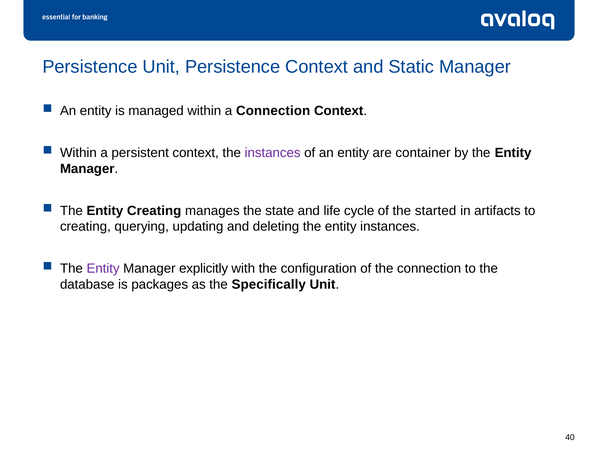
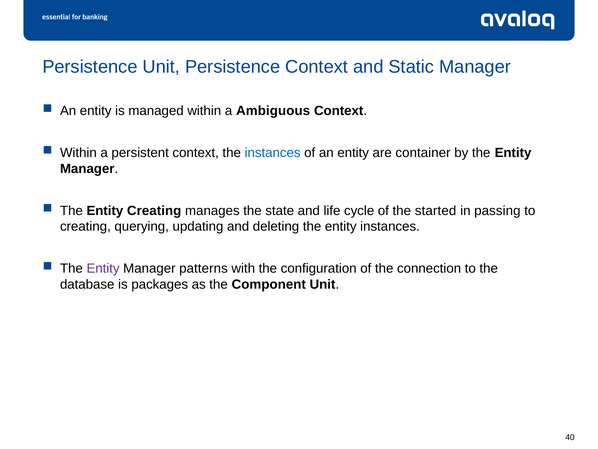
a Connection: Connection -> Ambiguous (273, 111)
instances colour: purple -> blue (273, 153)
artifacts: artifacts -> passing (497, 210)
explicitly: explicitly -> patterns (203, 268)
Specifically: Specifically -> Component (269, 284)
